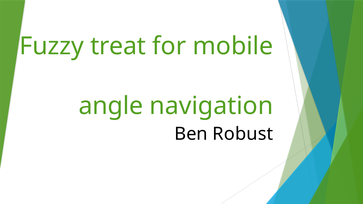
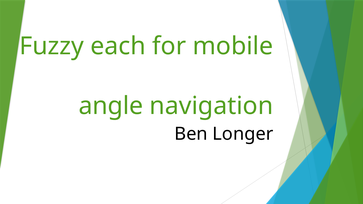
treat: treat -> each (118, 46)
Robust: Robust -> Longer (243, 134)
